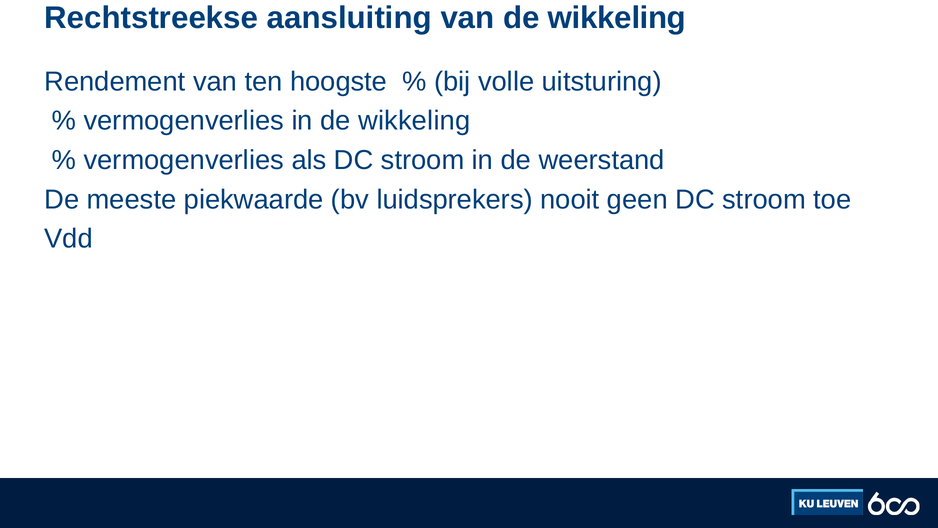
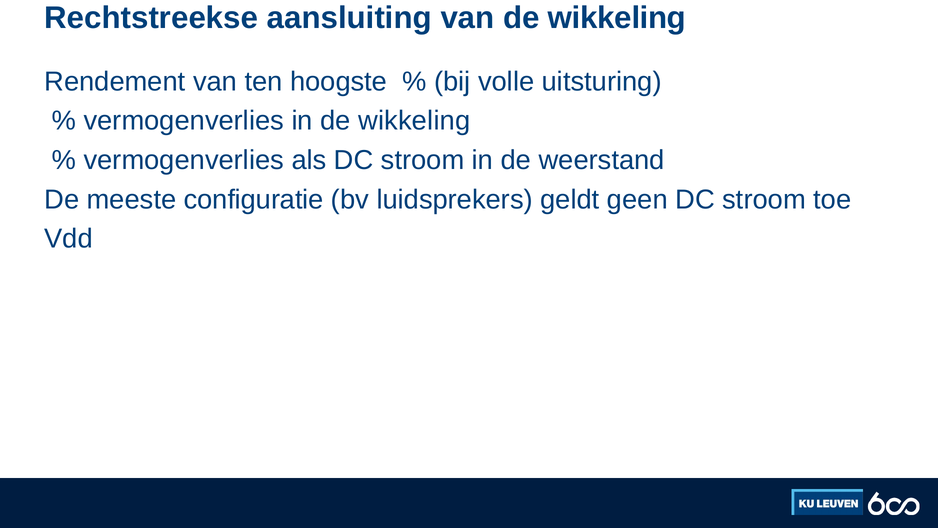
piekwaarde: piekwaarde -> configuratie (254, 199)
nooit: nooit -> geldt (570, 199)
